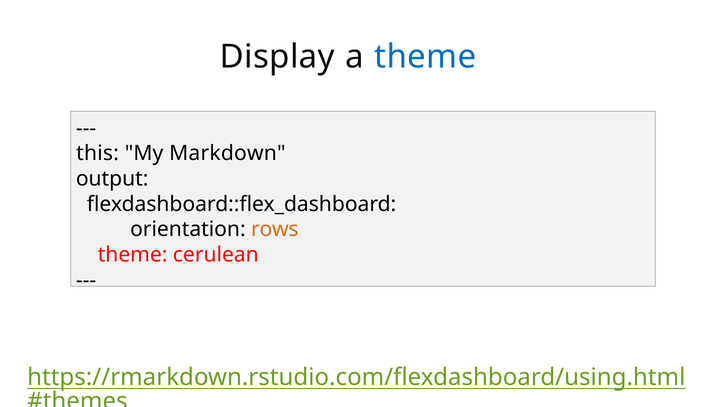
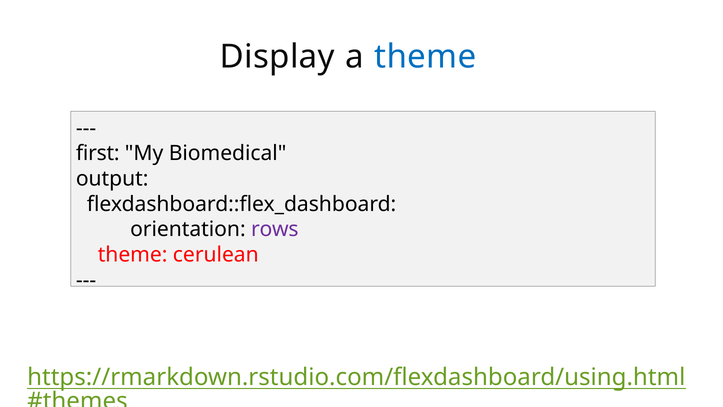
this: this -> first (98, 153)
Markdown: Markdown -> Biomedical (228, 153)
rows colour: orange -> purple (275, 229)
